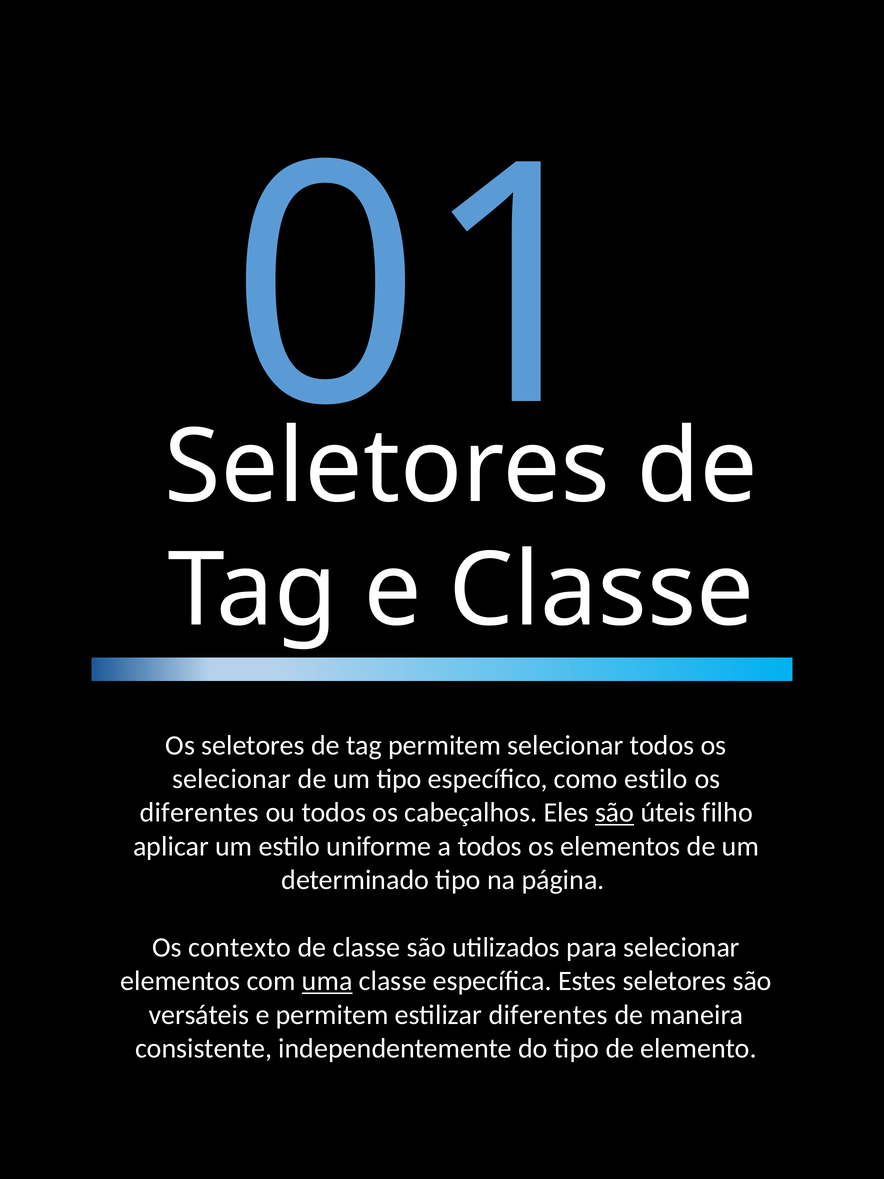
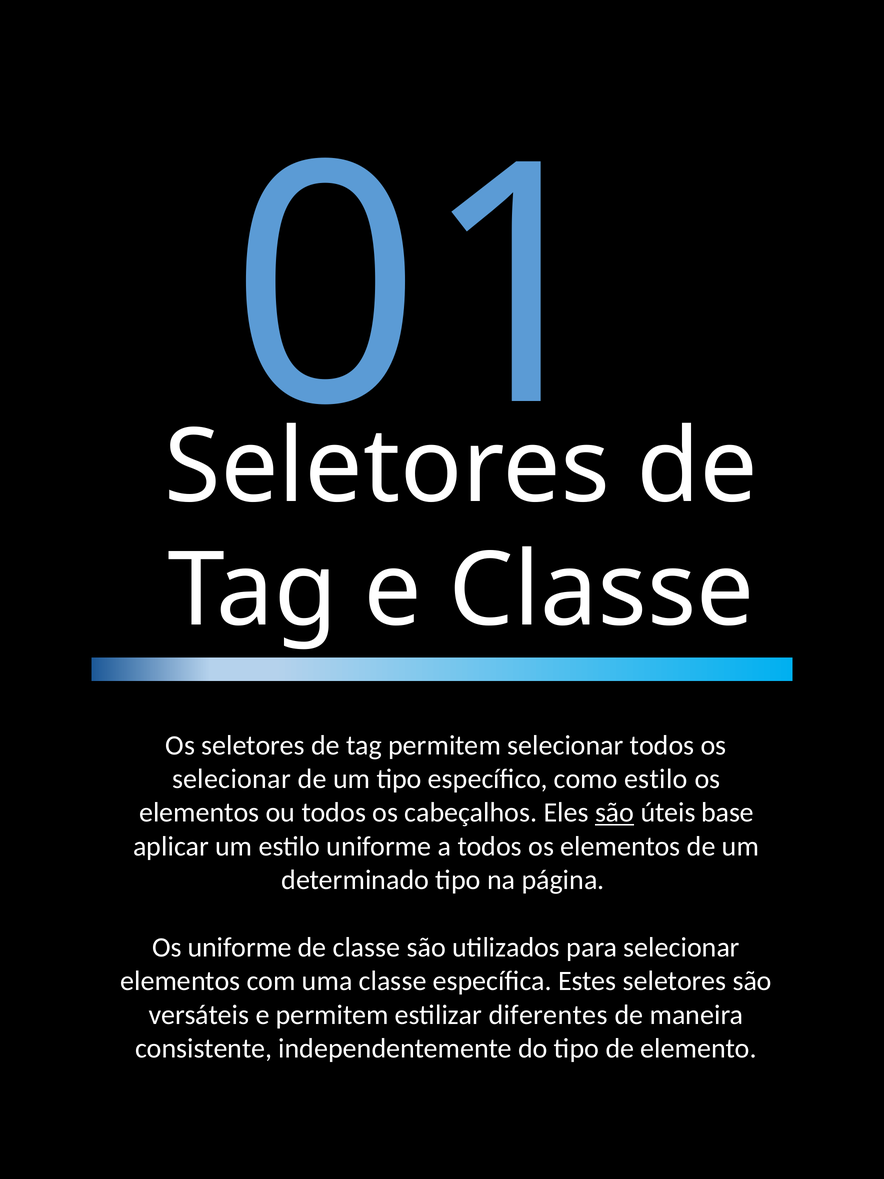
diferentes: diferentes -> elementos (199, 812)
filho: filho -> base (728, 812)
Os contexto: contexto -> uniforme (240, 947)
uma underline: present -> none (327, 981)
